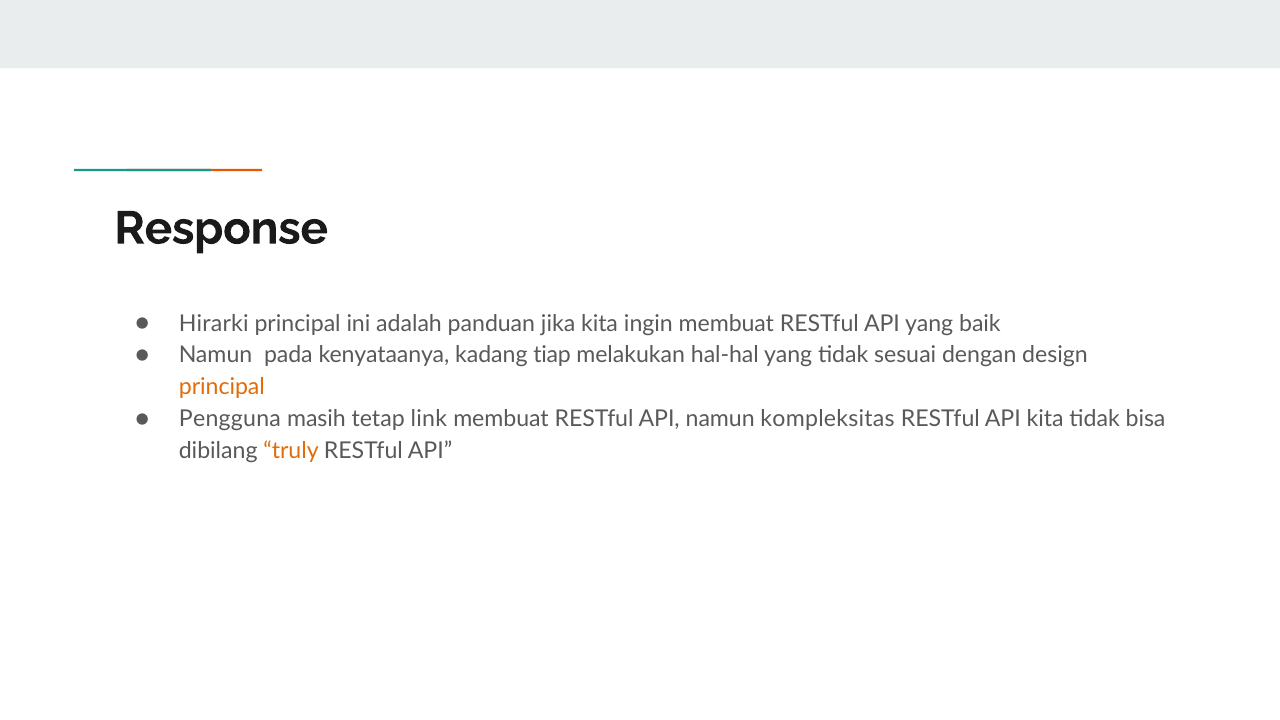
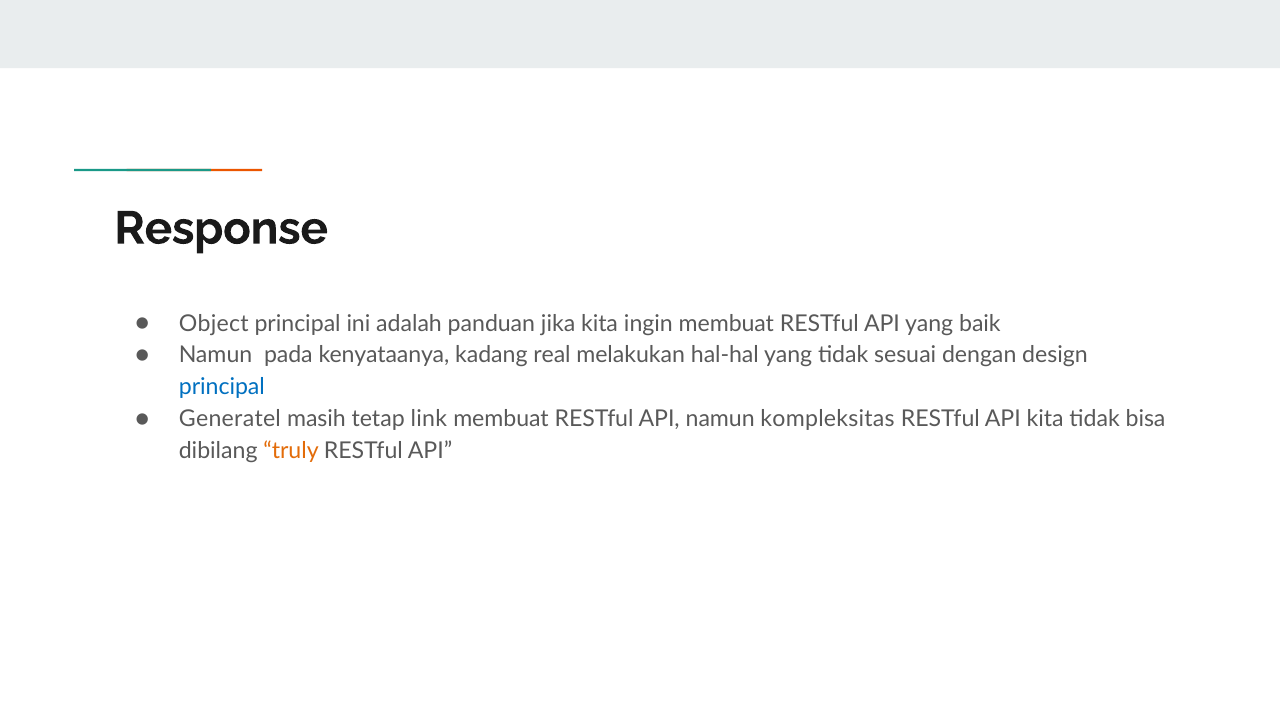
Hirarki: Hirarki -> Object (214, 323)
tiap: tiap -> real (552, 355)
principal colour: orange -> blue (222, 387)
Pengguna: Pengguna -> Generatel (230, 419)
